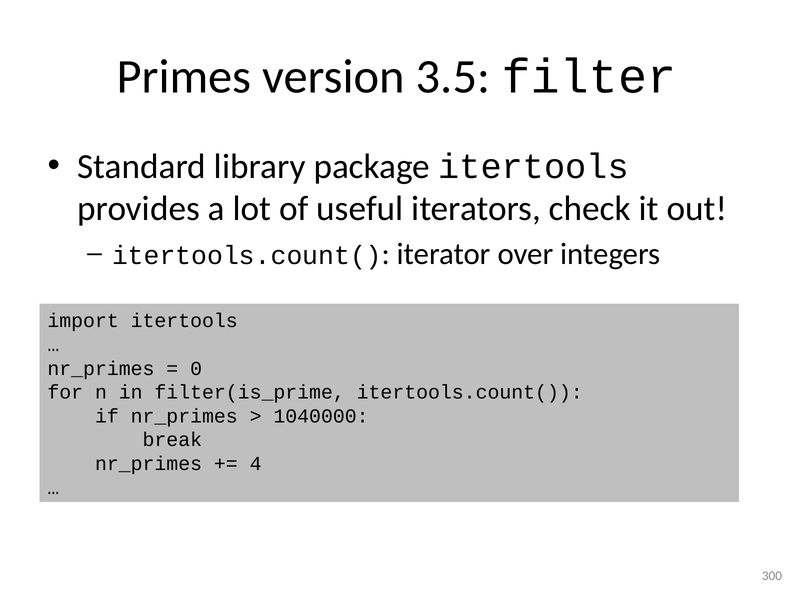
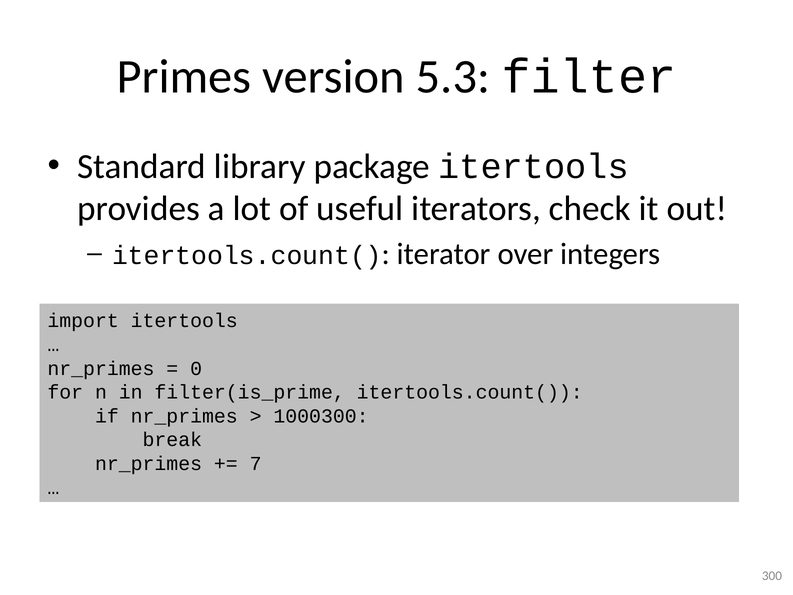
3.5: 3.5 -> 5.3 (453, 77)
1040000: 1040000 -> 1000300 (321, 416)
4: 4 -> 7 (256, 464)
